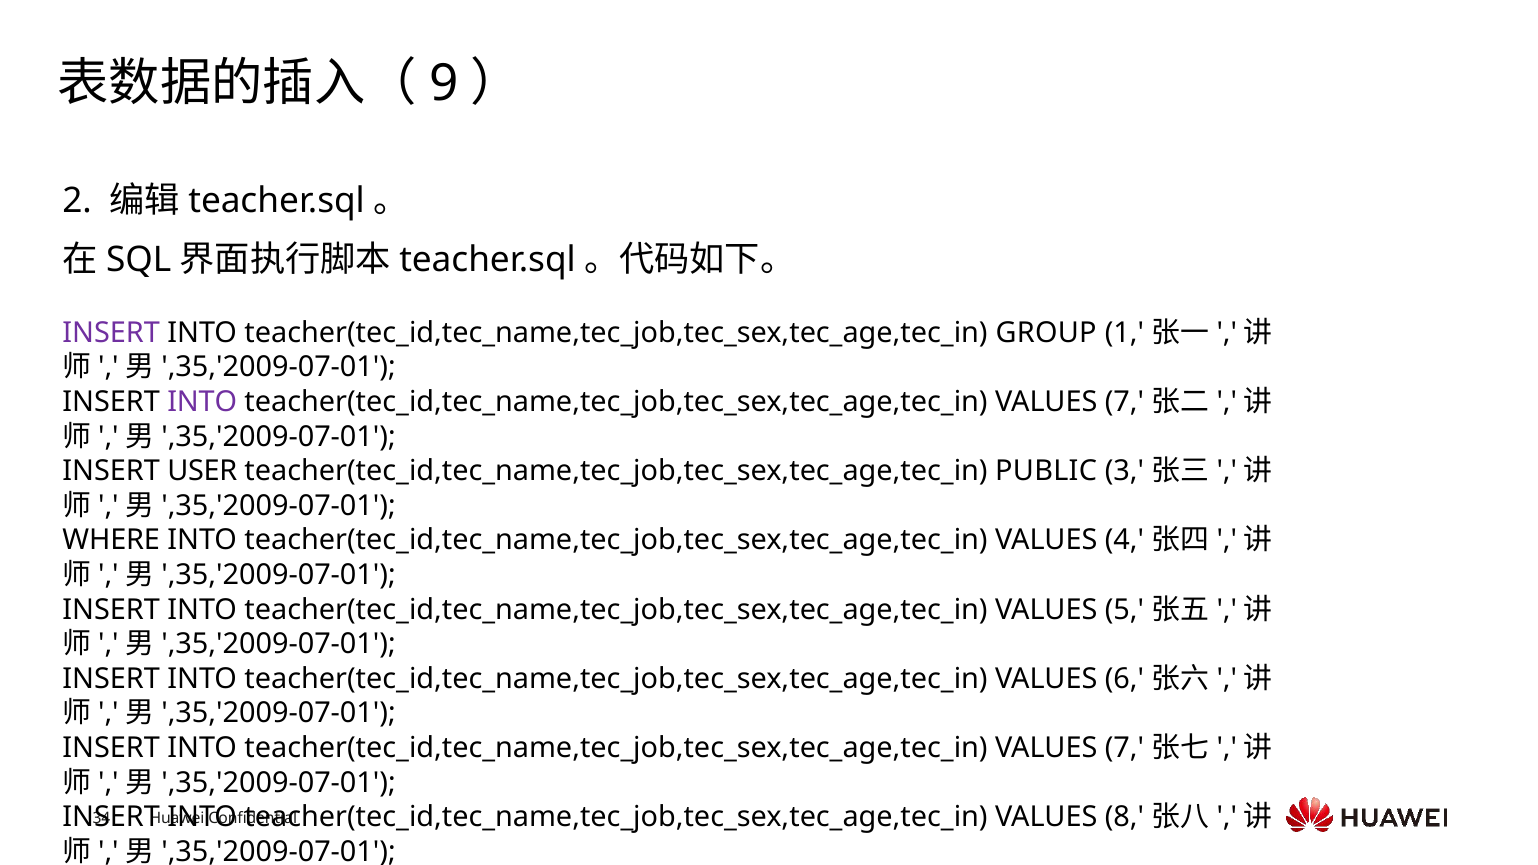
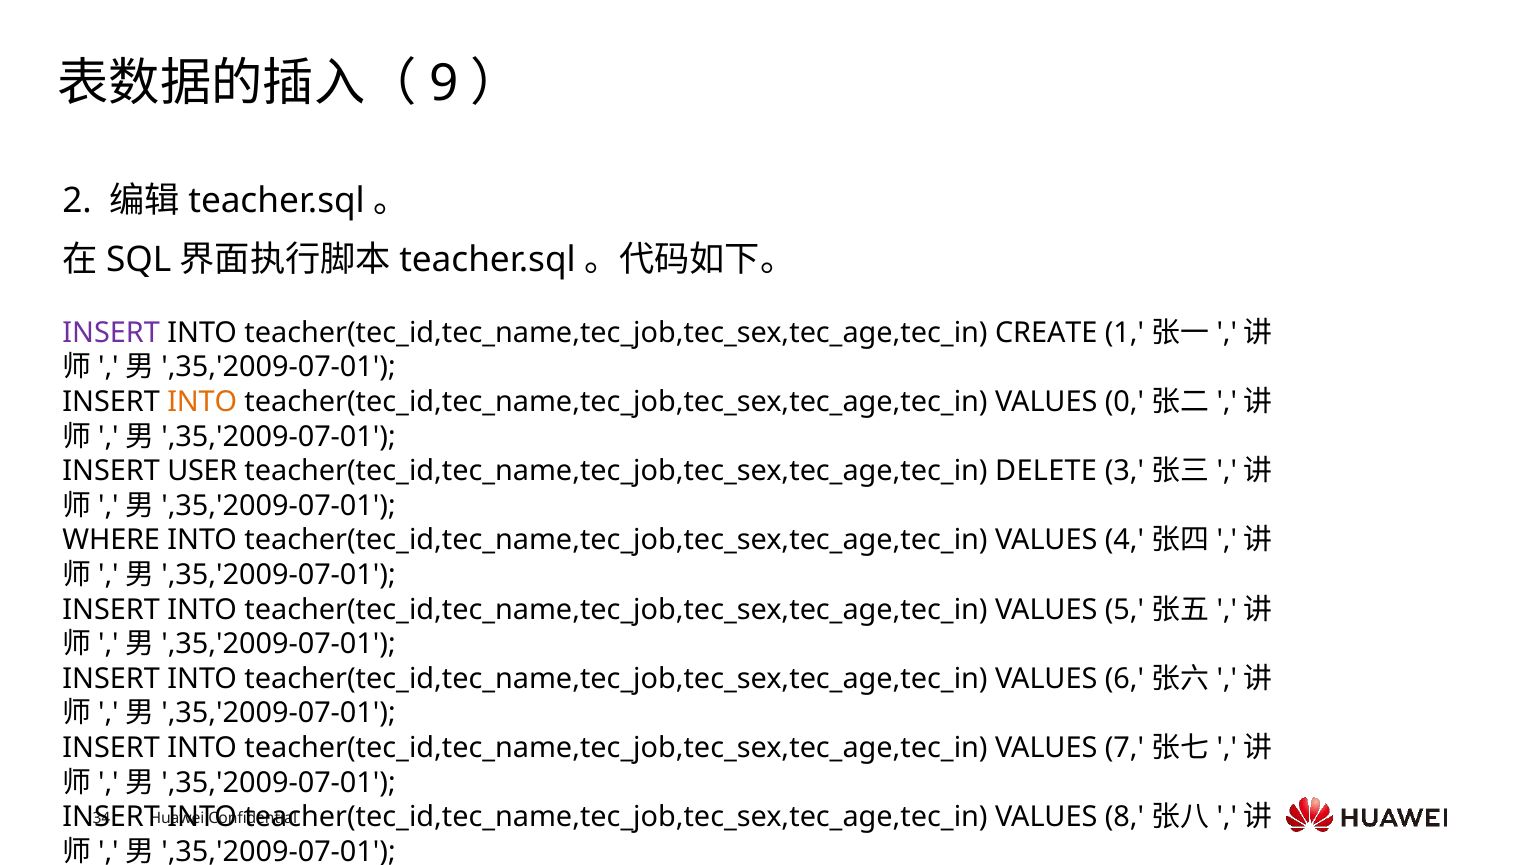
GROUP: GROUP -> CREATE (1046, 333)
INTO colour: purple -> orange (202, 402)
7: 7 -> 0 (1124, 402)
PUBLIC: PUBLIC -> DELETE (1046, 471)
